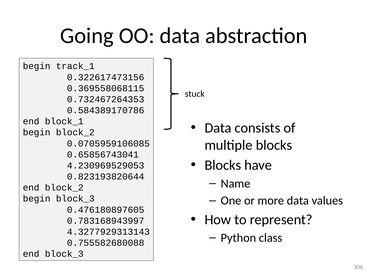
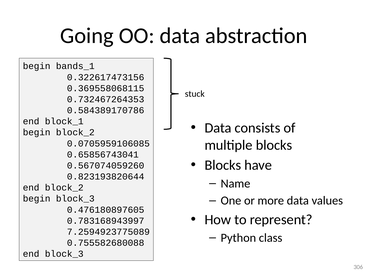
track_1: track_1 -> bands_1 (75, 66)
4.230969529053: 4.230969529053 -> 0.567074059260 (106, 166)
4.3277929313143: 4.3277929313143 -> 7.2594923775089 (108, 232)
